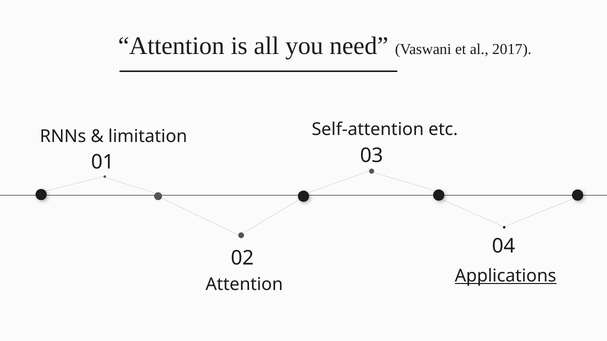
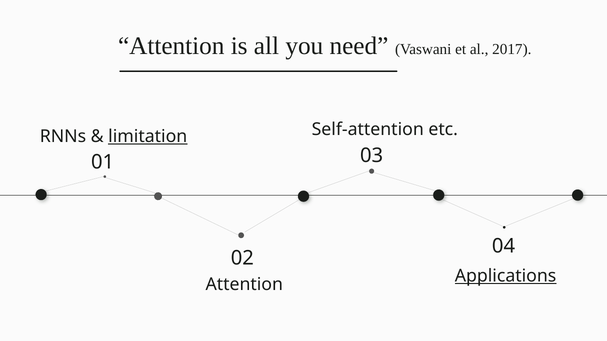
limitation underline: none -> present (148, 137)
